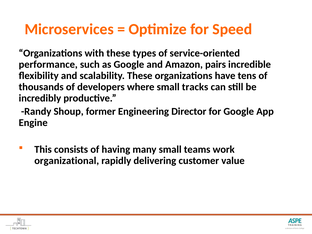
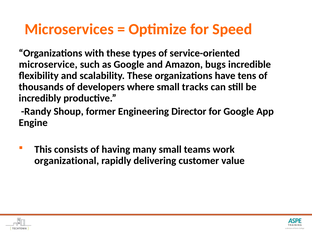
performance: performance -> microservice (48, 65)
pairs: pairs -> bugs (215, 65)
